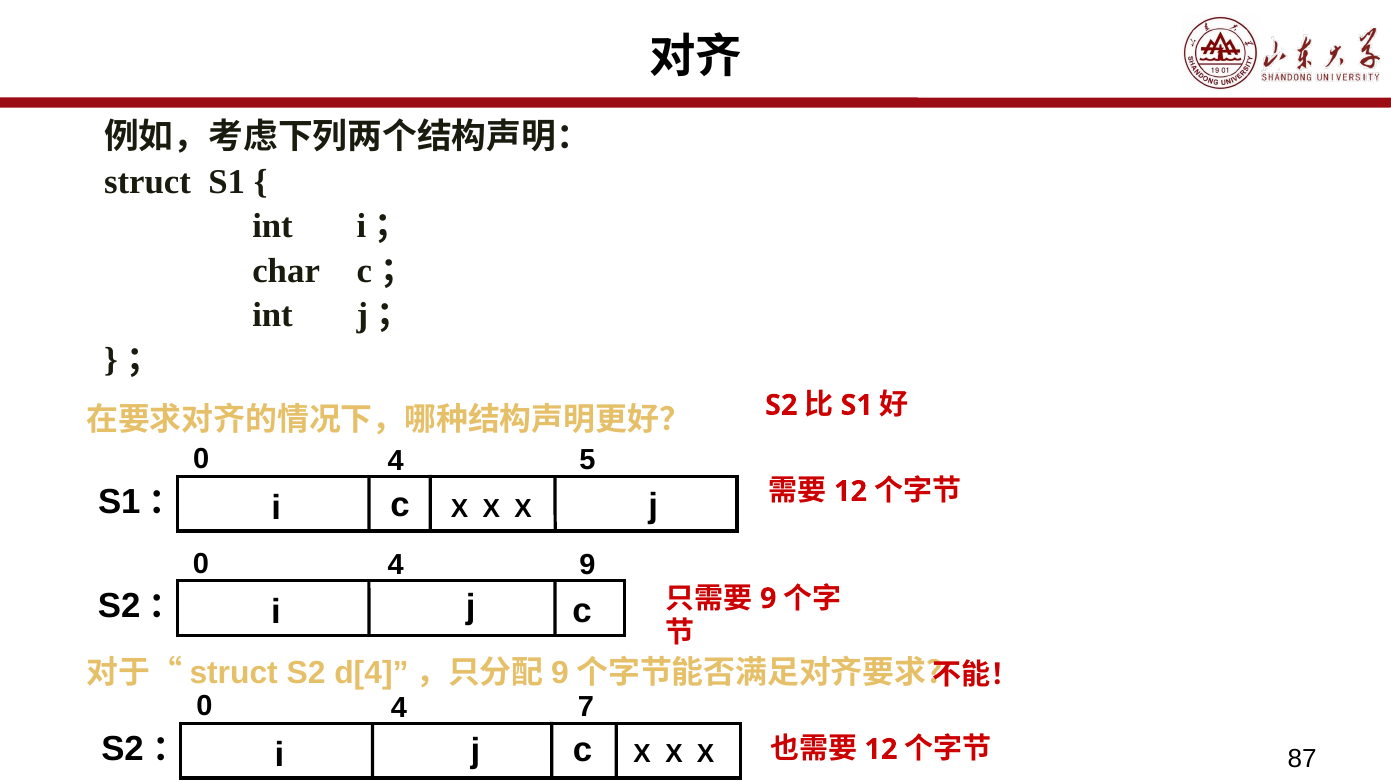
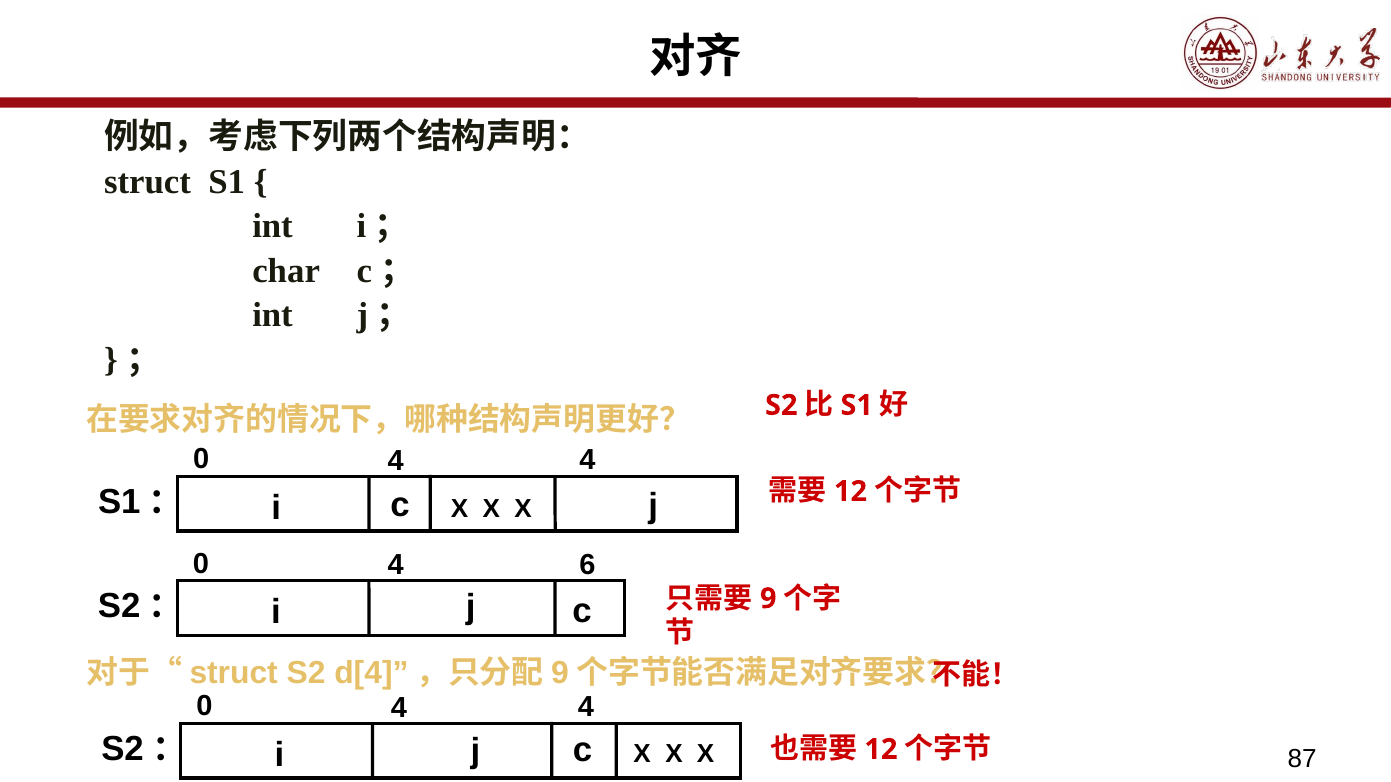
5: 5 -> 4 (588, 461)
4 9: 9 -> 6 (587, 565)
7: 7 -> 4 (586, 708)
